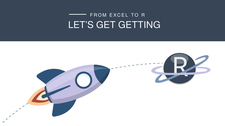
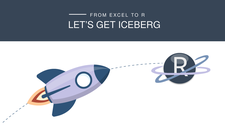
GETTING: GETTING -> ICEBERG (139, 25)
